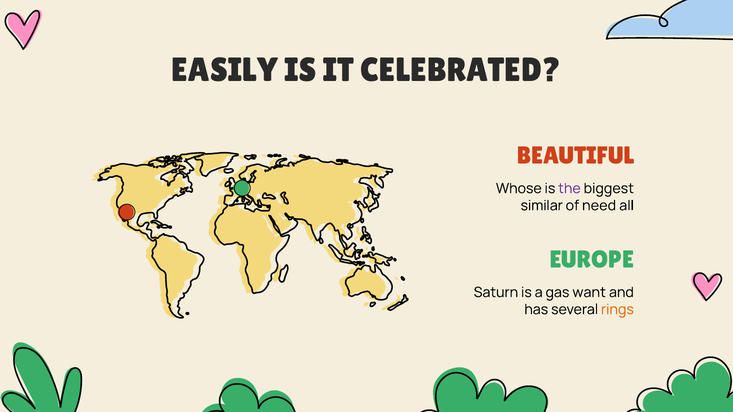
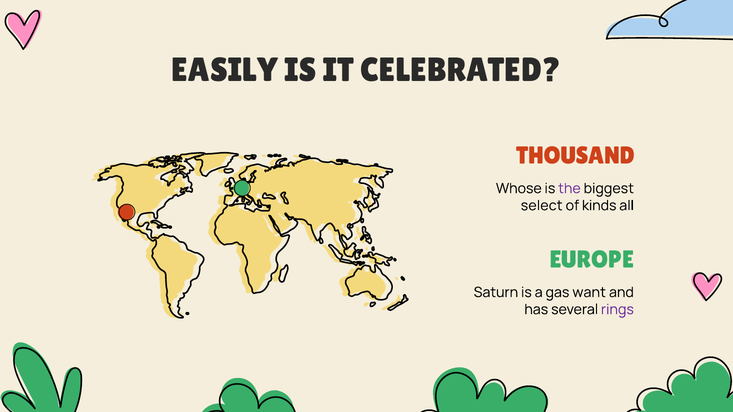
BEAUTIFUL: BEAUTIFUL -> THOUSAND (576, 156)
similar: similar -> select (542, 206)
need: need -> kinds (599, 206)
rings colour: orange -> purple (617, 310)
